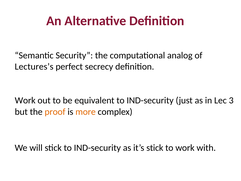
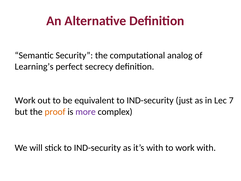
Lectures’s: Lectures’s -> Learning’s (34, 67)
3: 3 -> 7 (231, 100)
more colour: orange -> purple (86, 112)
it’s stick: stick -> with (155, 148)
